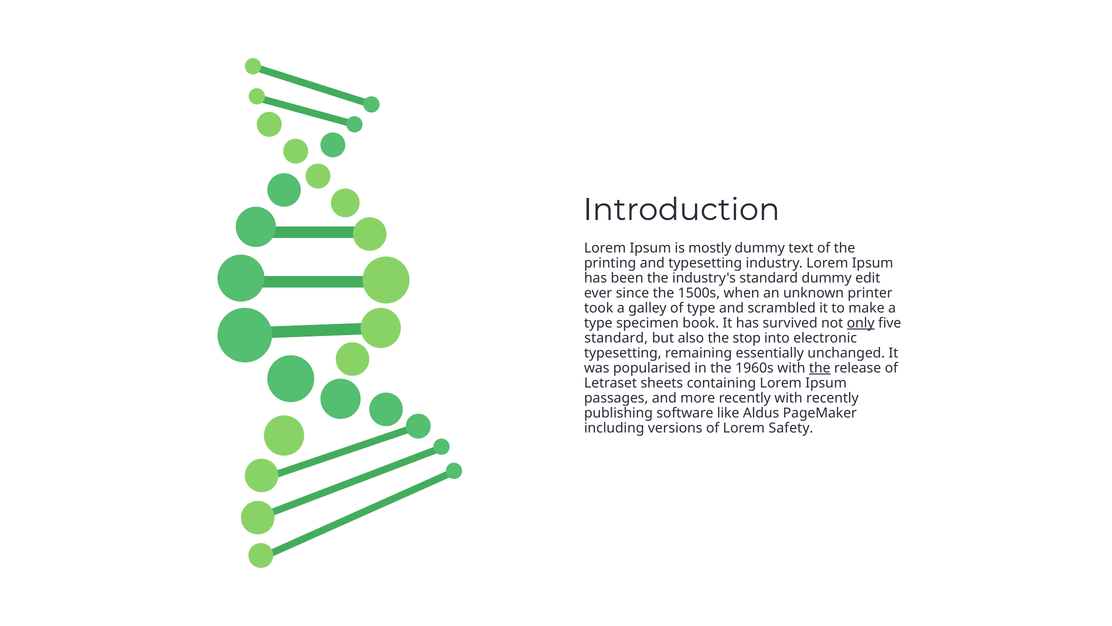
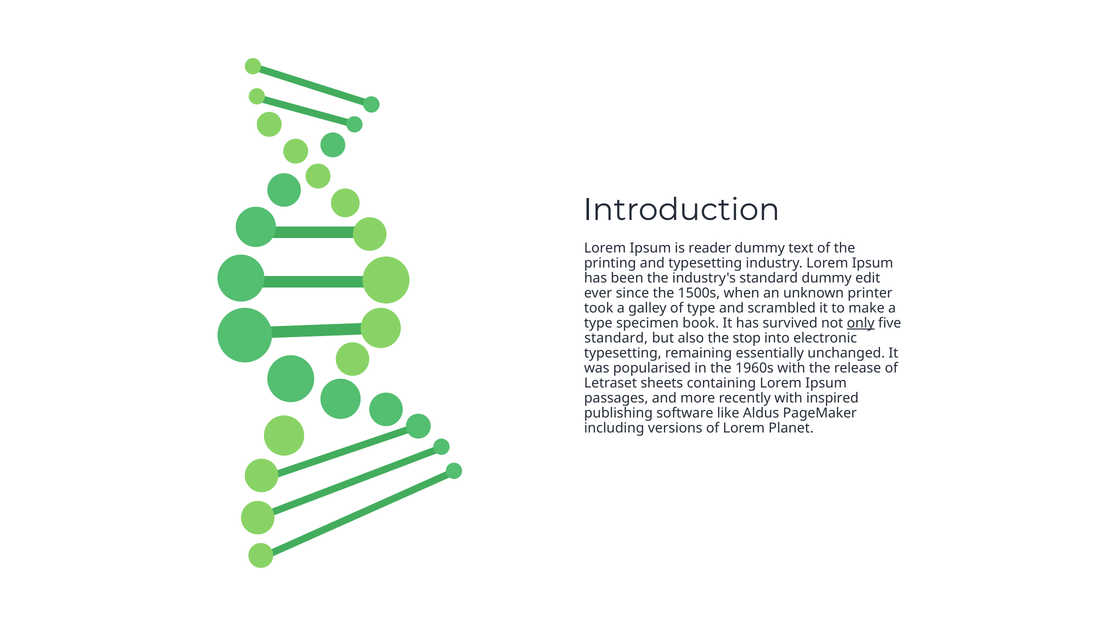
mostly: mostly -> reader (710, 248)
the underline: present -> none (820, 368)
with recently: recently -> inspired (832, 398)
Safety: Safety -> Planet (791, 428)
